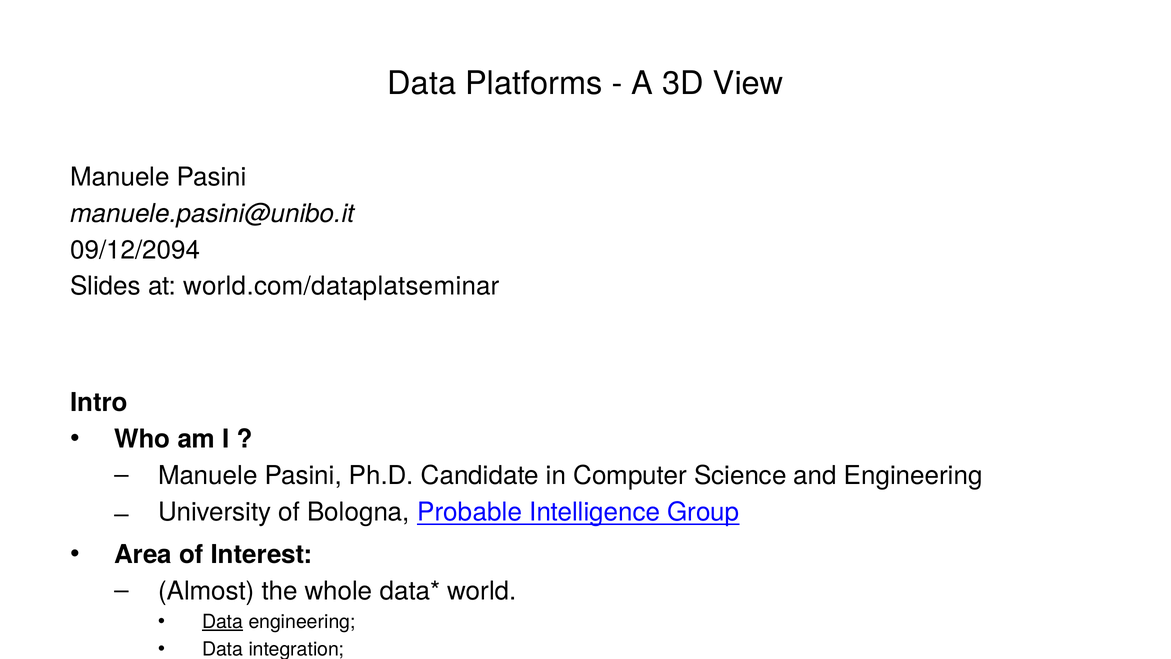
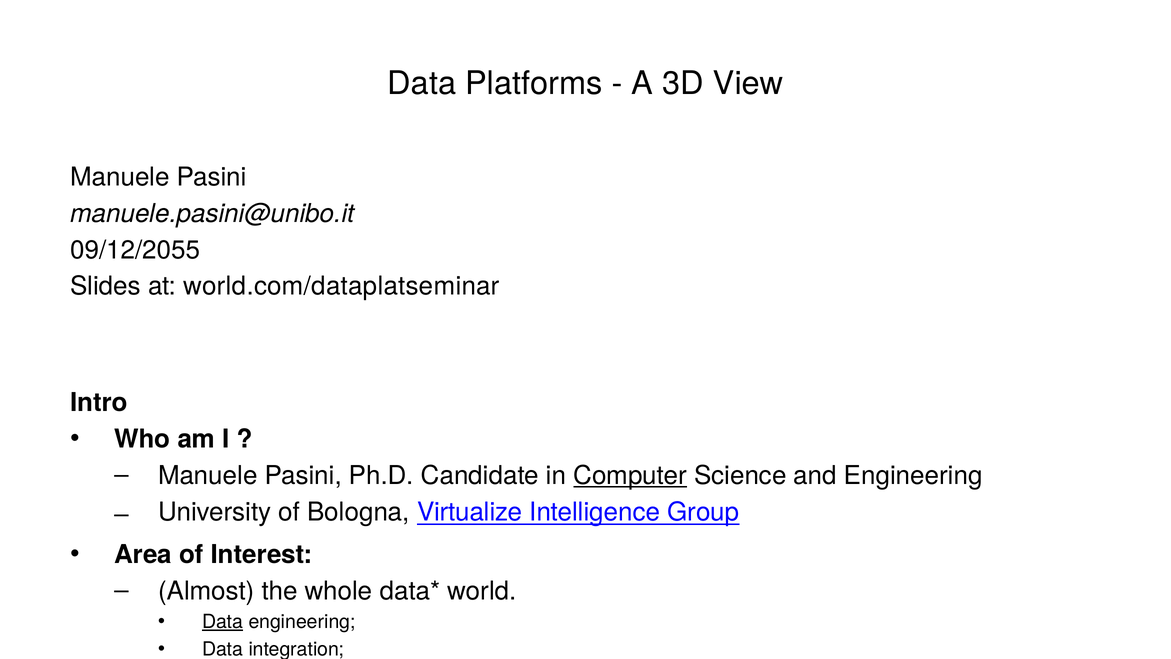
09/12/2094: 09/12/2094 -> 09/12/2055 (135, 250)
Computer underline: none -> present (630, 475)
Probable: Probable -> Virtualize (470, 512)
